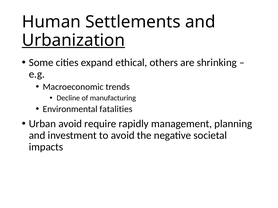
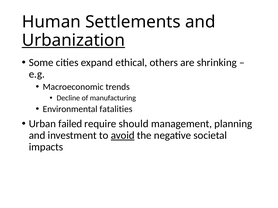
Urban avoid: avoid -> failed (70, 124)
rapidly: rapidly -> should (134, 124)
avoid underline: none -> present (123, 136)
